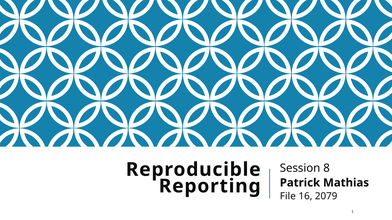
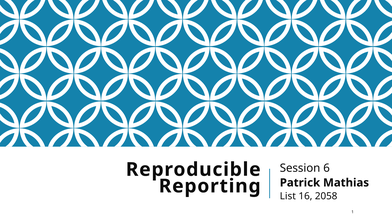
8: 8 -> 6 (327, 169)
File: File -> List (288, 197)
2079: 2079 -> 2058 (326, 197)
